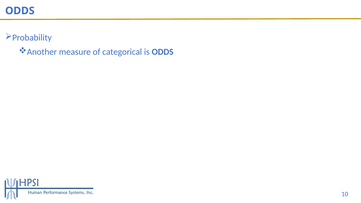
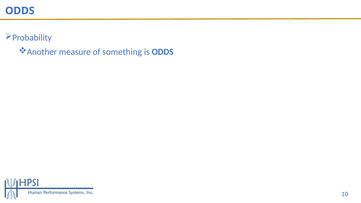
categorical: categorical -> something (122, 52)
